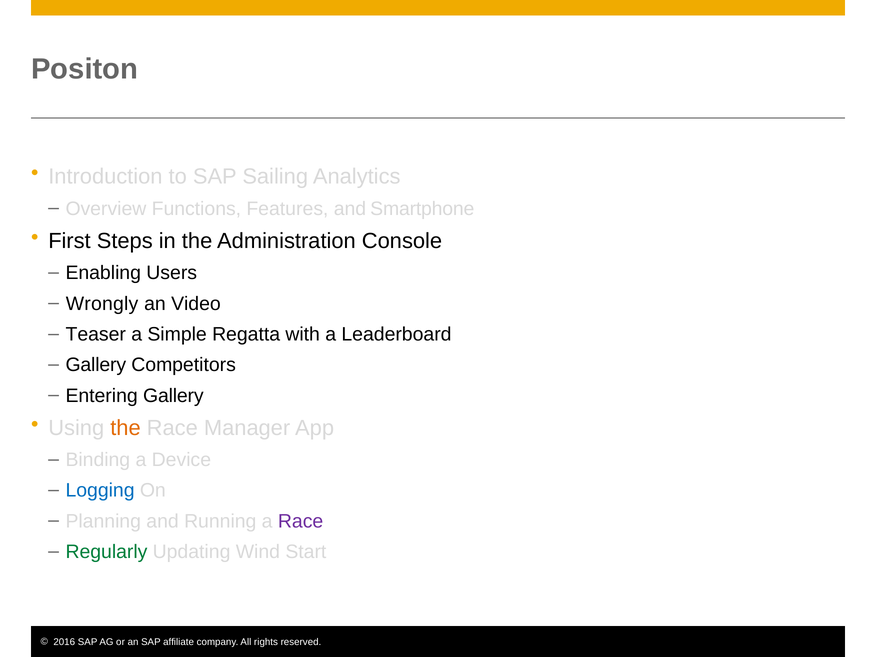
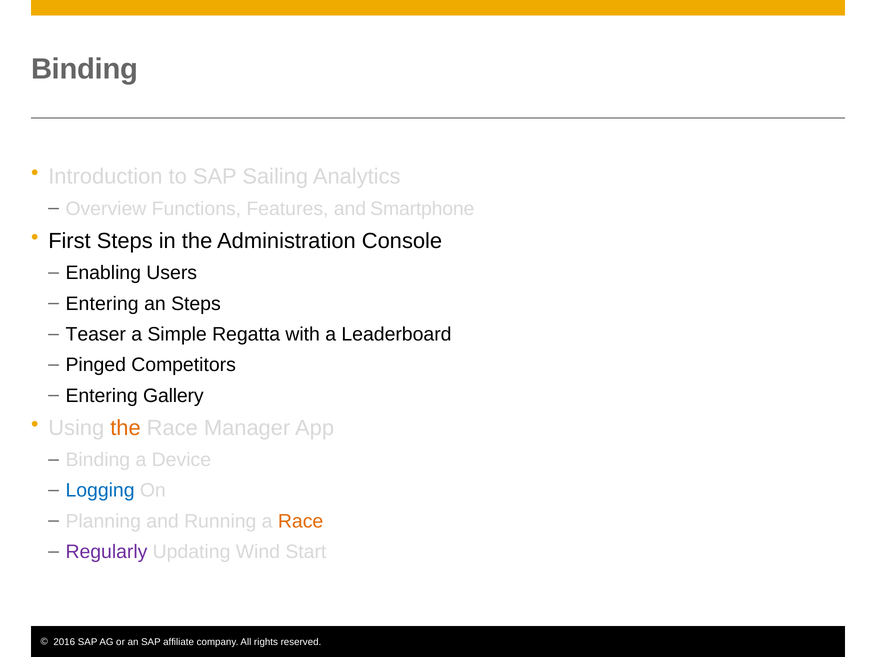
Positon: Positon -> Binding (85, 69)
Wrongly: Wrongly -> Entering (102, 304)
an Video: Video -> Steps (196, 304)
Gallery: Gallery -> Pinged (96, 365)
Race colour: purple -> orange (301, 521)
Regularly colour: green -> purple (106, 552)
